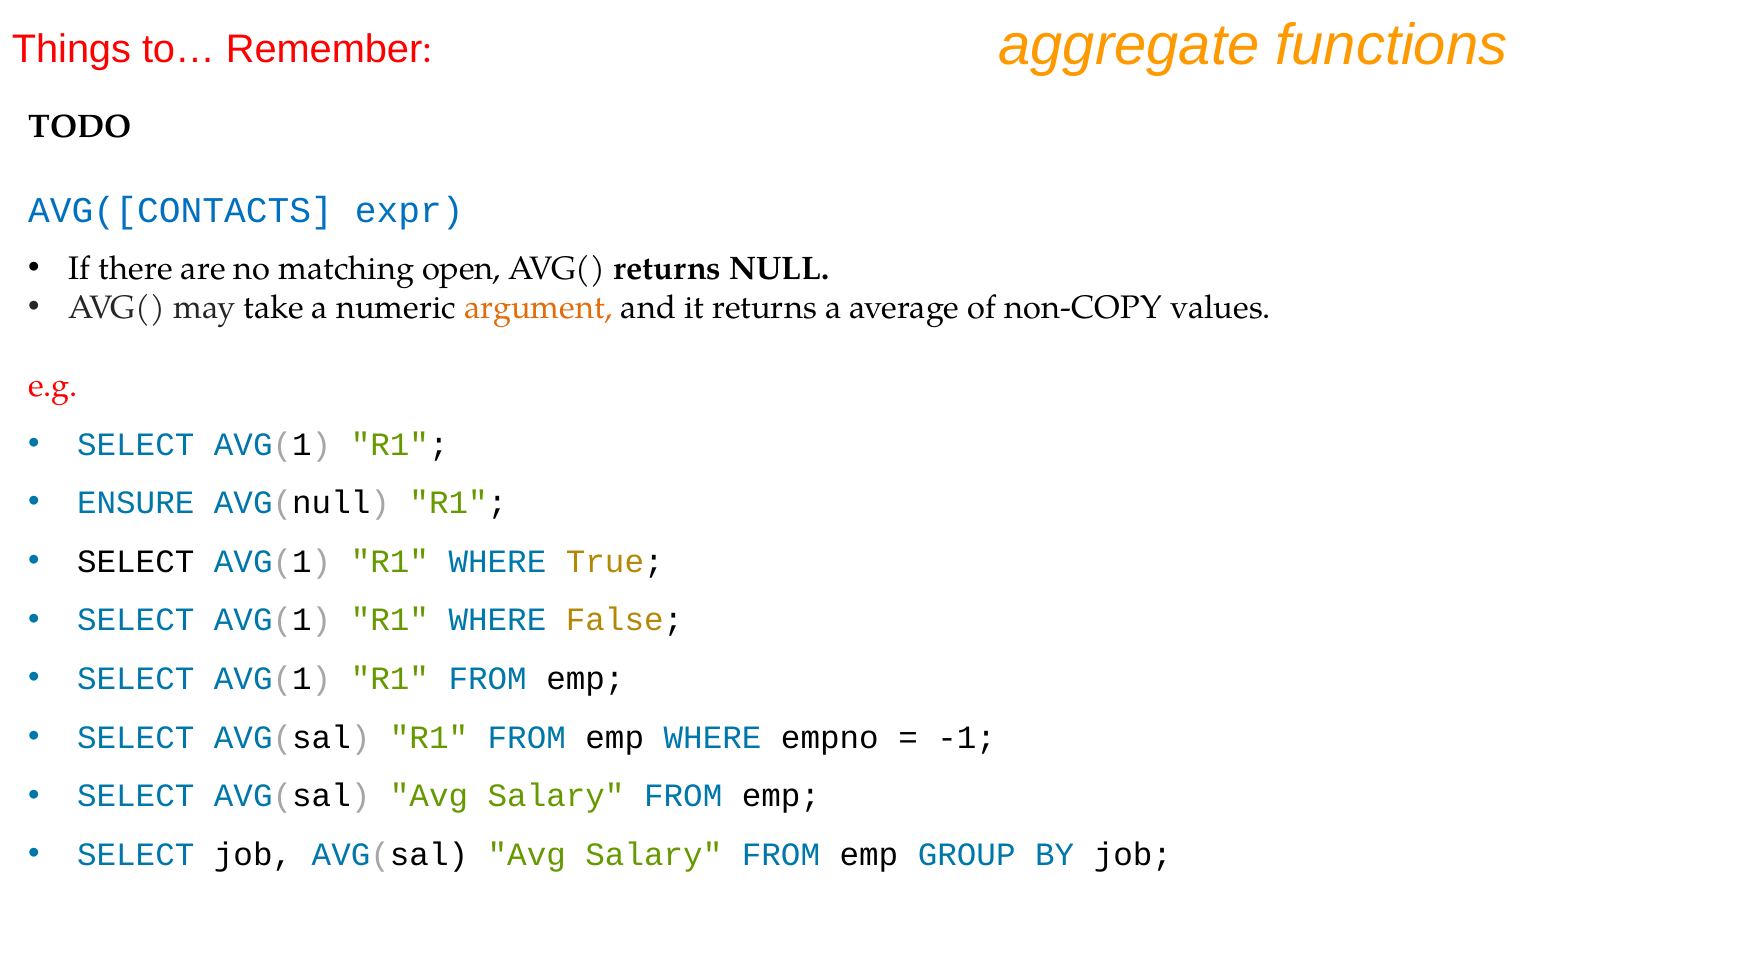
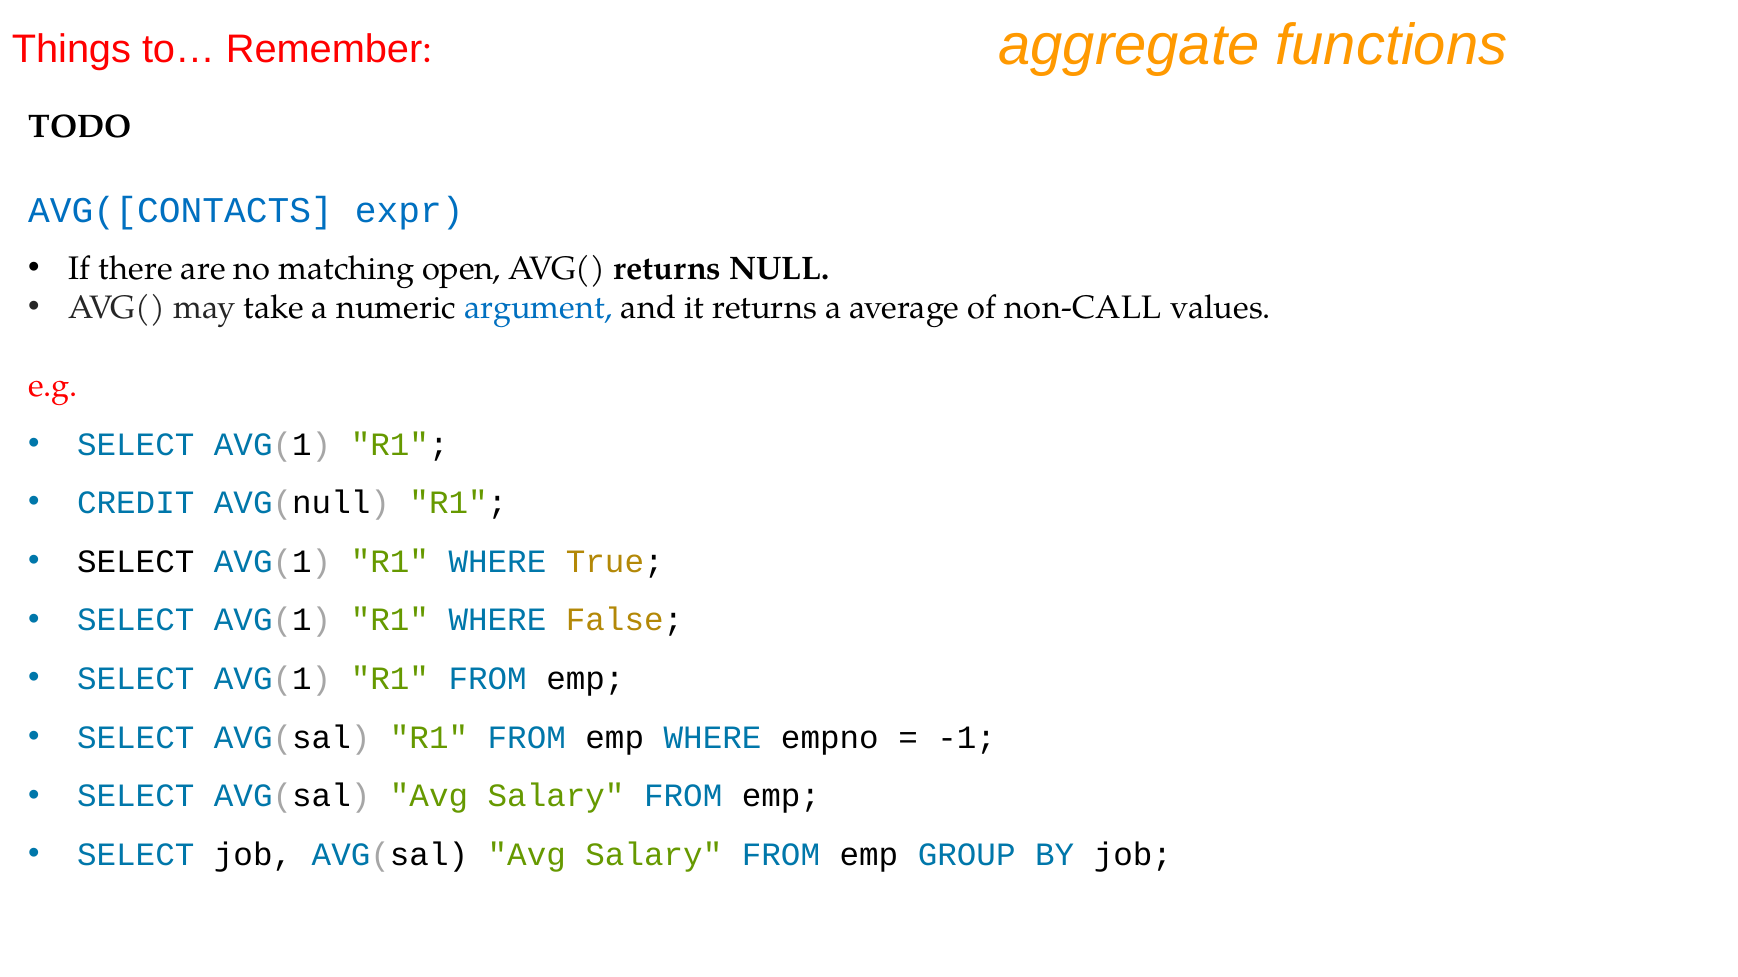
argument colour: orange -> blue (538, 308)
non-COPY: non-COPY -> non-CALL (1083, 308)
ENSURE: ENSURE -> CREDIT (136, 503)
